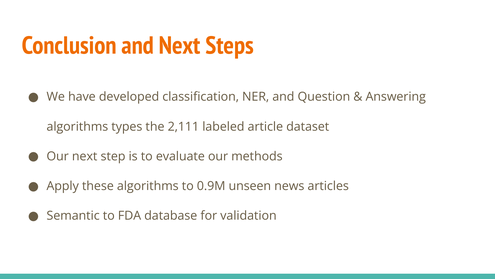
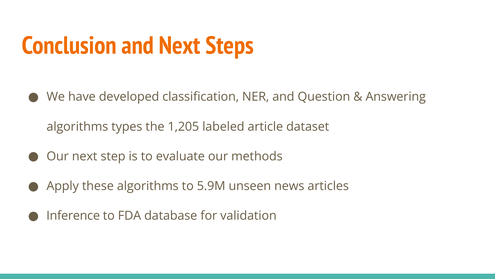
2,111: 2,111 -> 1,205 (183, 126)
0.9M: 0.9M -> 5.9M (211, 186)
Semantic: Semantic -> Inference (73, 215)
